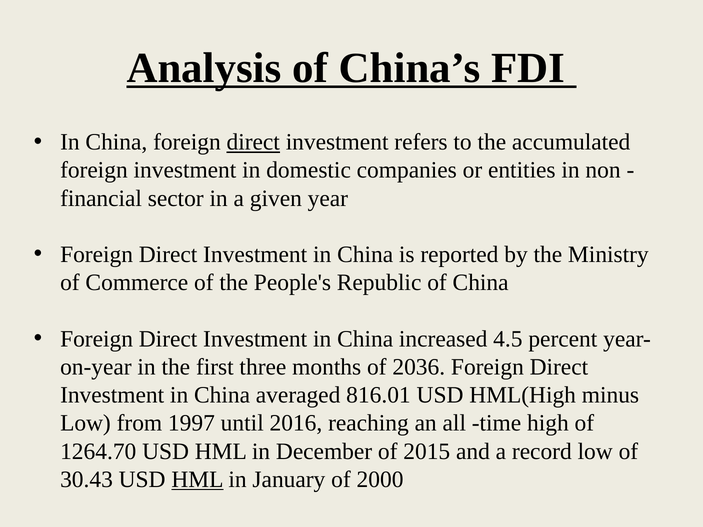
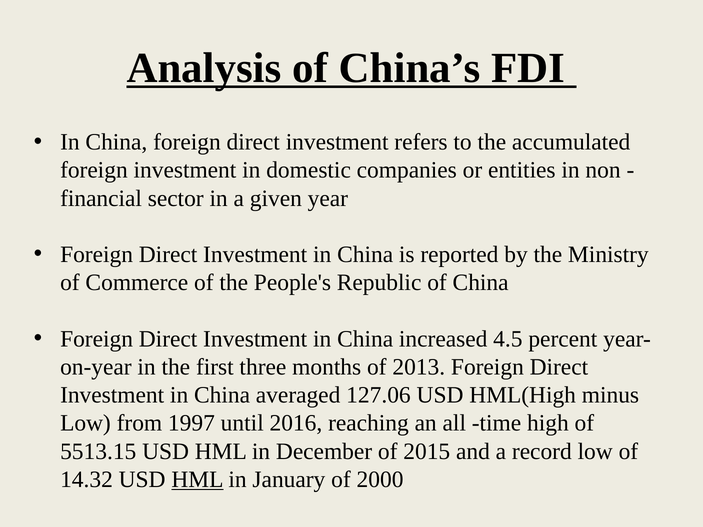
direct underline: present -> none (253, 142)
2036: 2036 -> 2013 (419, 367)
816.01: 816.01 -> 127.06 (378, 395)
1264.70: 1264.70 -> 5513.15 (98, 452)
30.43: 30.43 -> 14.32 (87, 480)
